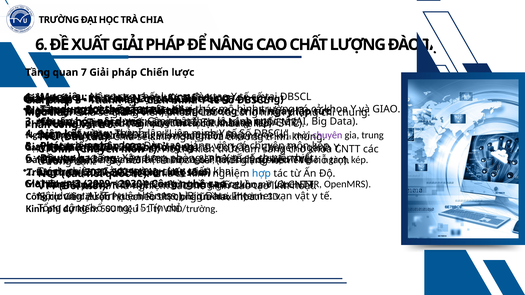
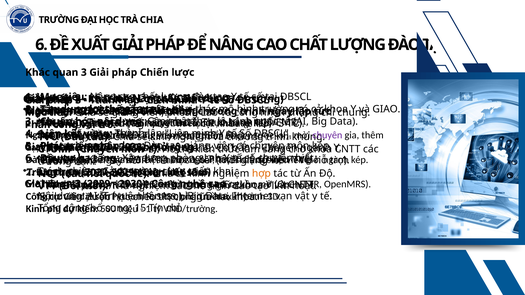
Tầng: Tầng -> Khác (38, 72)
7: 7 -> 3 (84, 72)
gia trung: trung -> thêm (373, 135)
hợp colour: blue -> orange (261, 174)
